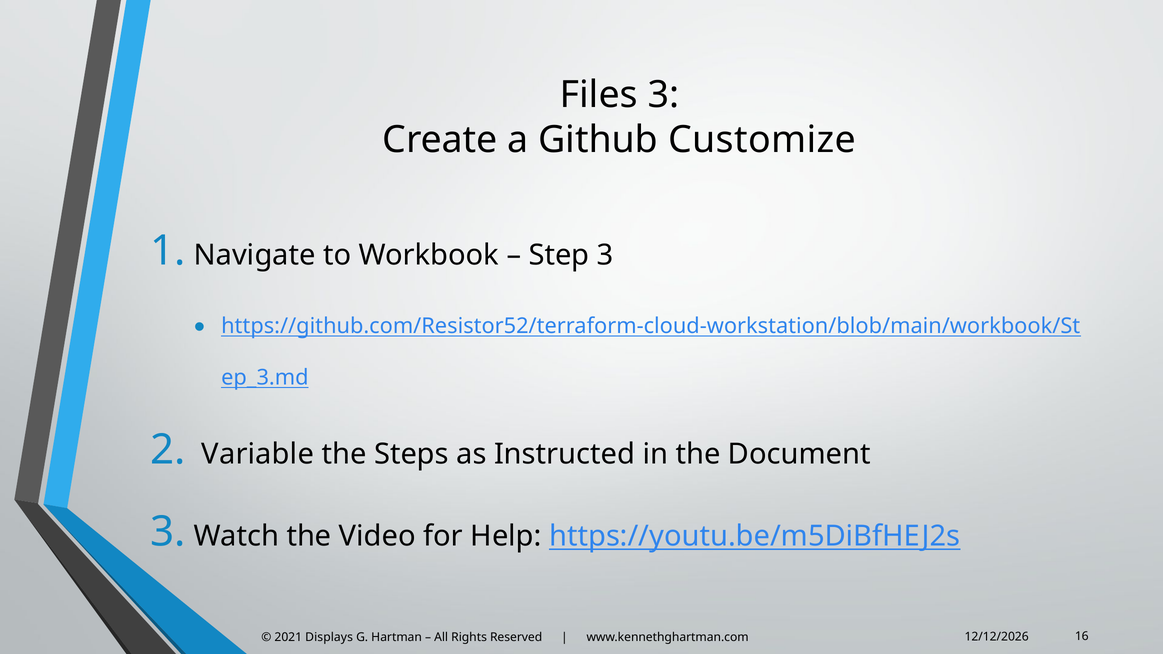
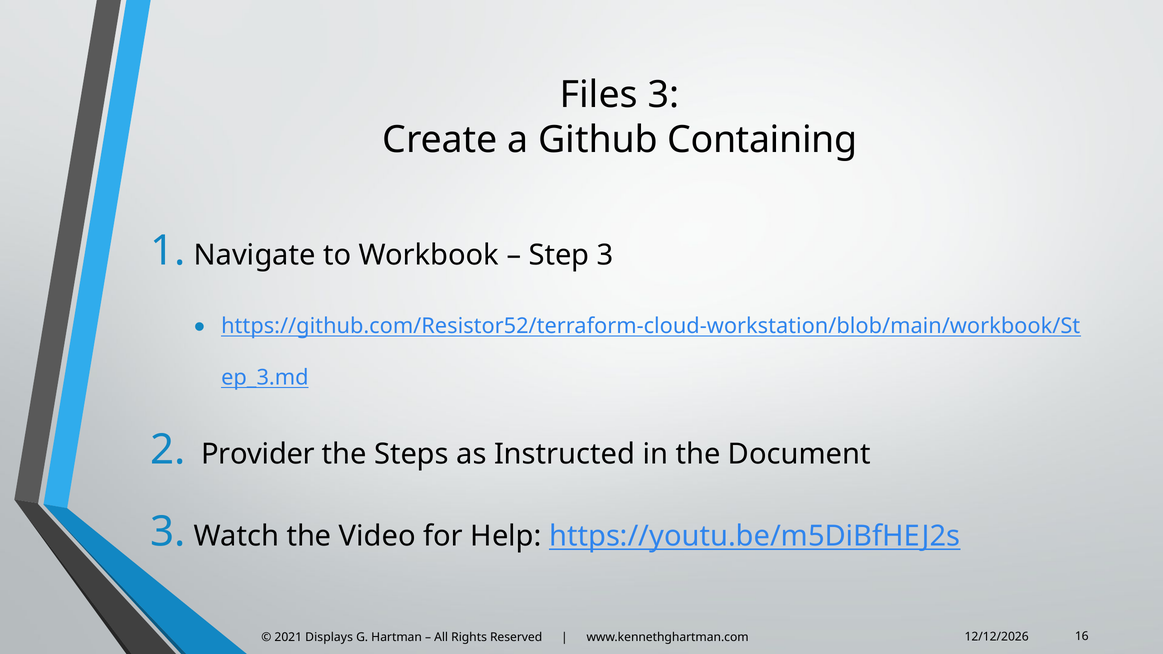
Customize: Customize -> Containing (762, 140)
Variable: Variable -> Provider (258, 455)
